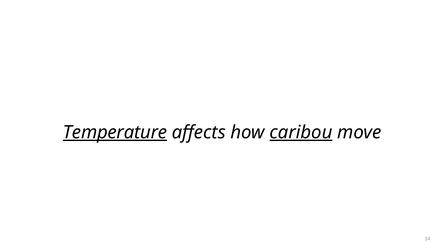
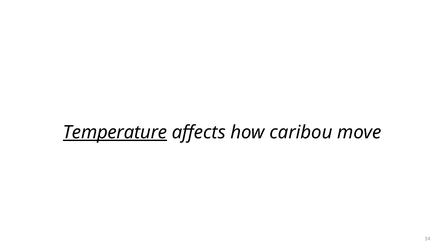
caribou underline: present -> none (301, 132)
